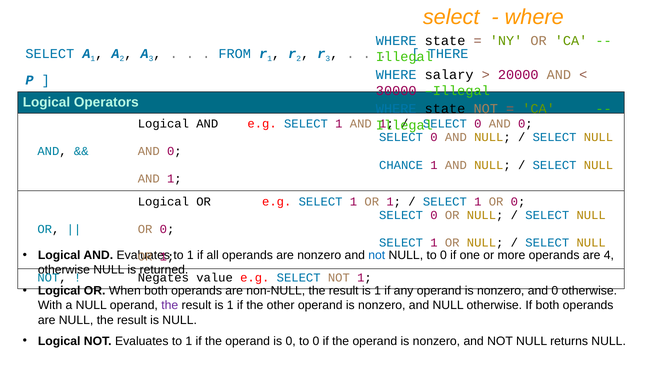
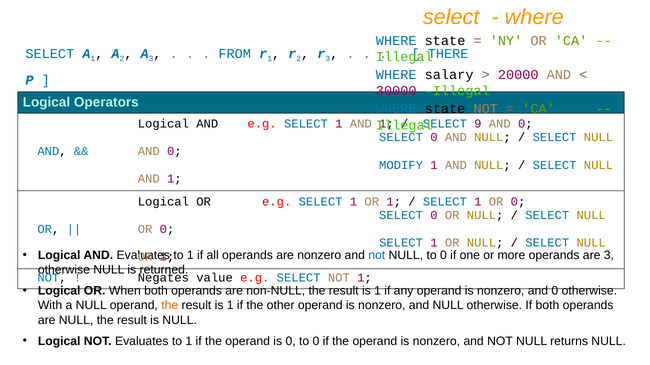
0: 0 -> 9 (478, 124)
CHANCE: CHANCE -> MODIFY (401, 165)
are 4: 4 -> 3 (609, 256)
the colour: purple -> orange (170, 306)
